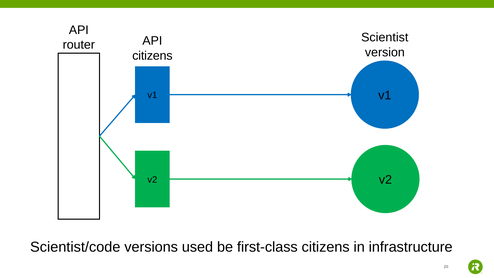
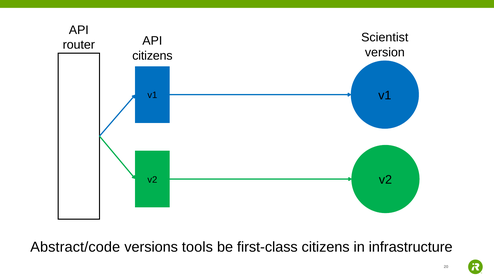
Scientist/code: Scientist/code -> Abstract/code (75, 247)
used: used -> tools (197, 247)
